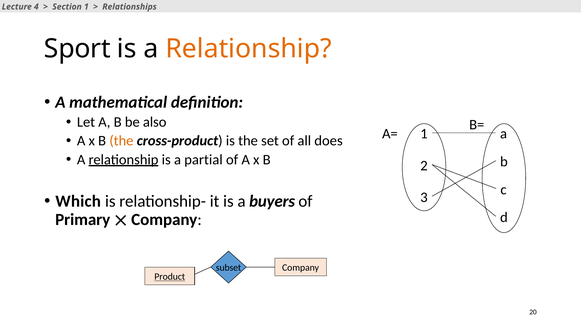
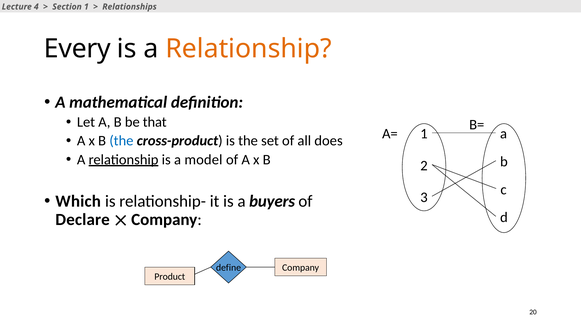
Sport: Sport -> Every (77, 49)
also: also -> that (155, 122)
the colour: orange -> blue (121, 141)
partial: partial -> model (203, 159)
Primary: Primary -> Declare (83, 219)
subset: subset -> define (228, 268)
Product underline: present -> none (170, 276)
